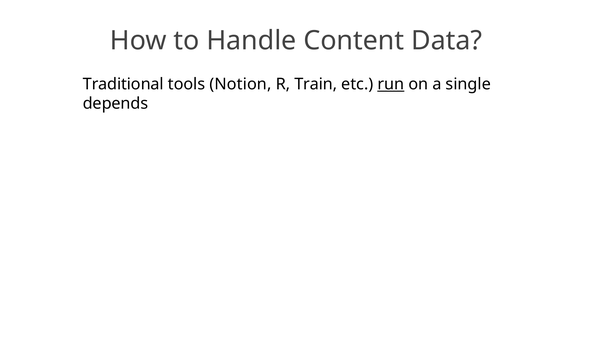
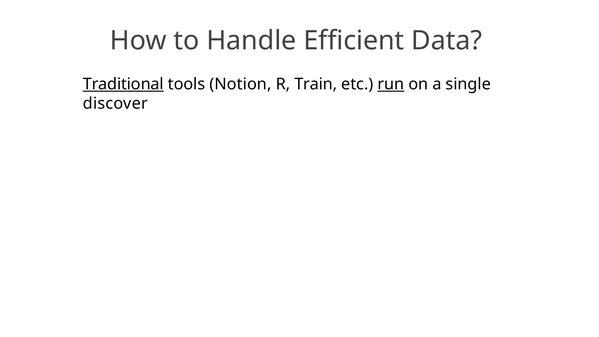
Content: Content -> Efficient (354, 41)
Traditional underline: none -> present (123, 84)
depends: depends -> discover (115, 104)
